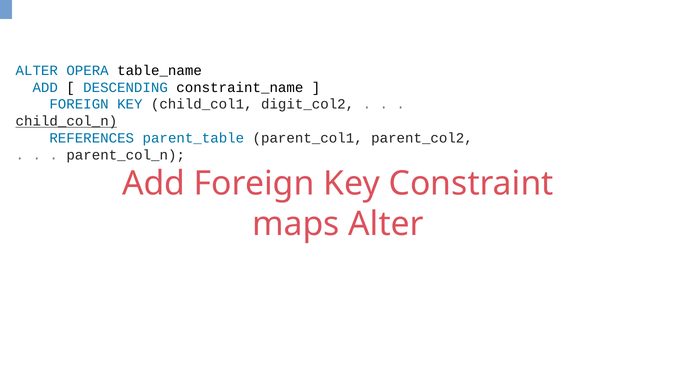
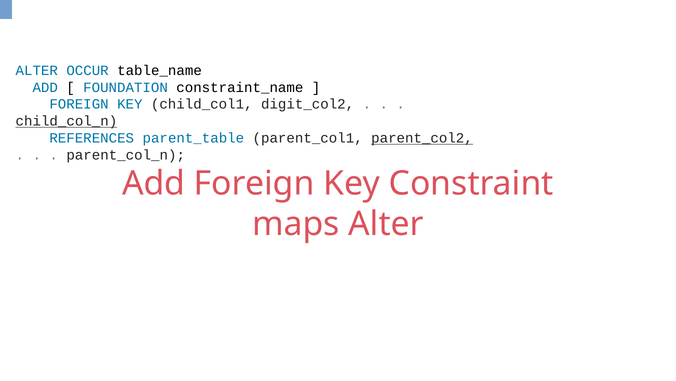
OPERA: OPERA -> OCCUR (88, 70)
DESCENDING: DESCENDING -> FOUNDATION (126, 87)
parent_col2 underline: none -> present (422, 138)
